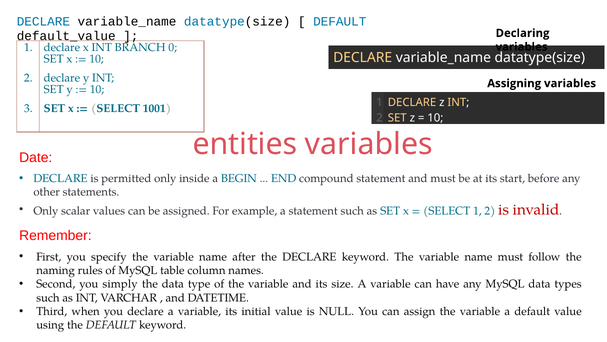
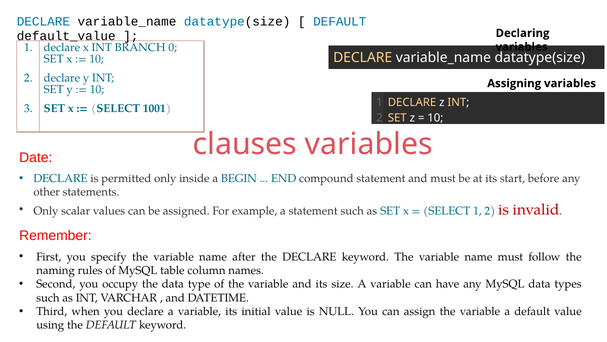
entities: entities -> clauses (245, 144)
simply: simply -> occupy (120, 284)
